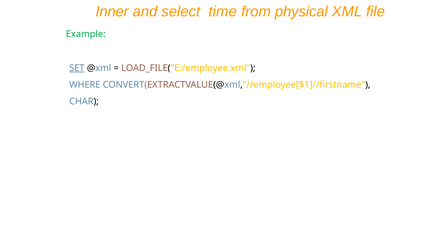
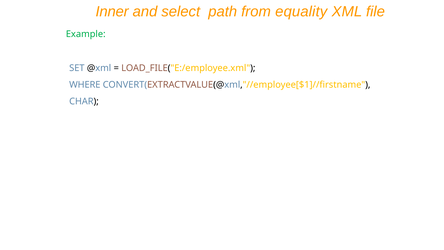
time: time -> path (223, 12)
physical: physical -> equality (301, 12)
SET underline: present -> none (77, 68)
